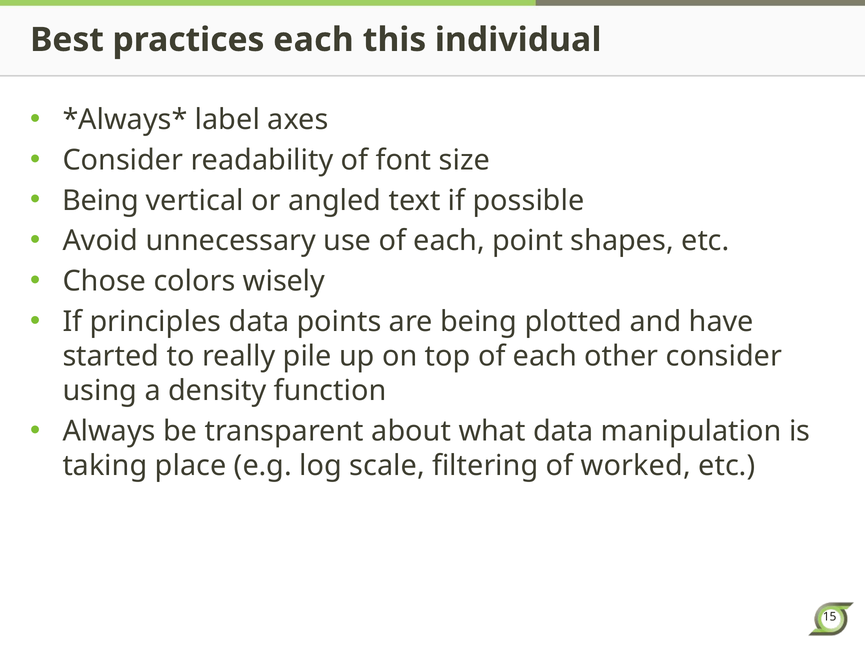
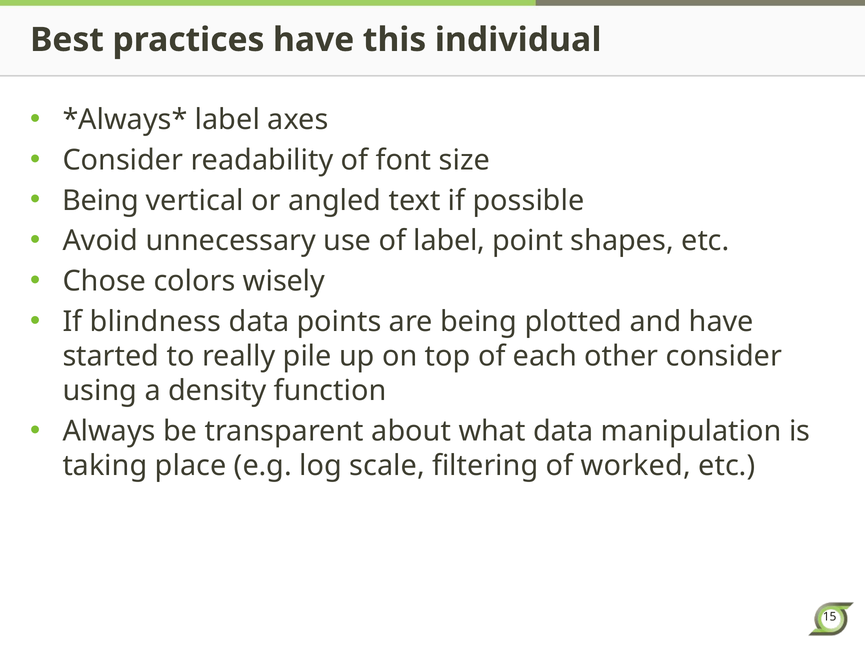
practices each: each -> have (314, 40)
use of each: each -> label (449, 241)
principles: principles -> blindness (155, 322)
